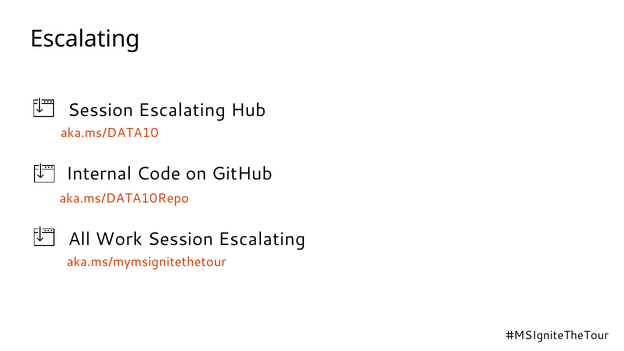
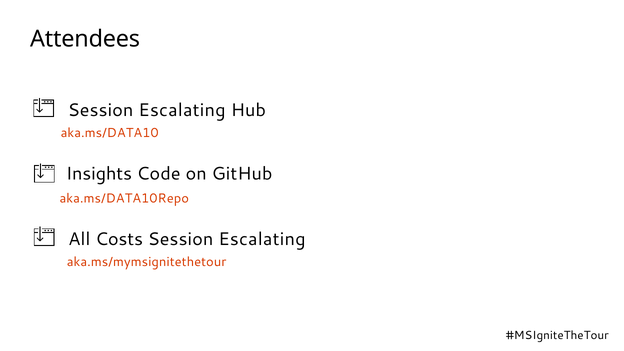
Escalating: Escalating -> Attendees (85, 39)
Internal: Internal -> Insights (99, 174)
Work: Work -> Costs (119, 239)
